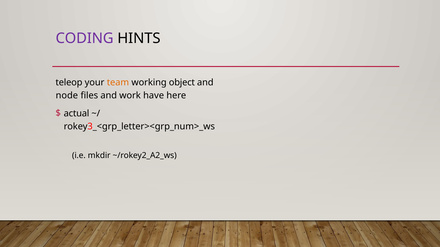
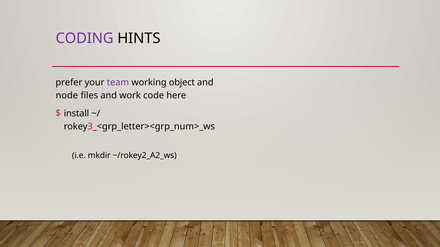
teleop: teleop -> prefer (69, 83)
team colour: orange -> purple (118, 83)
have: have -> code (154, 96)
actual: actual -> install (76, 114)
